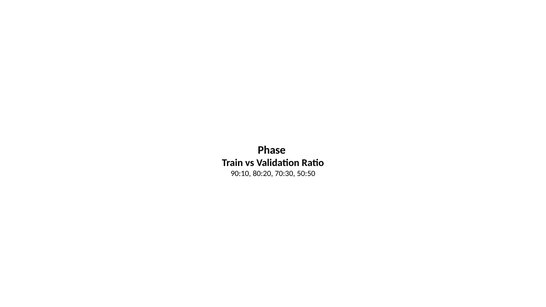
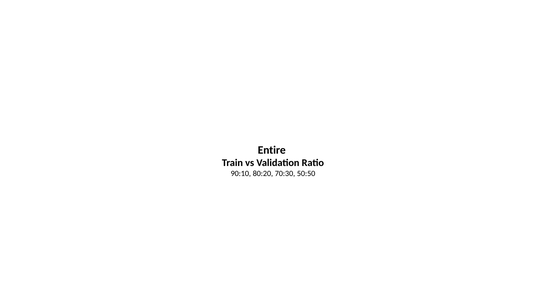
Phase: Phase -> Entire (272, 150)
